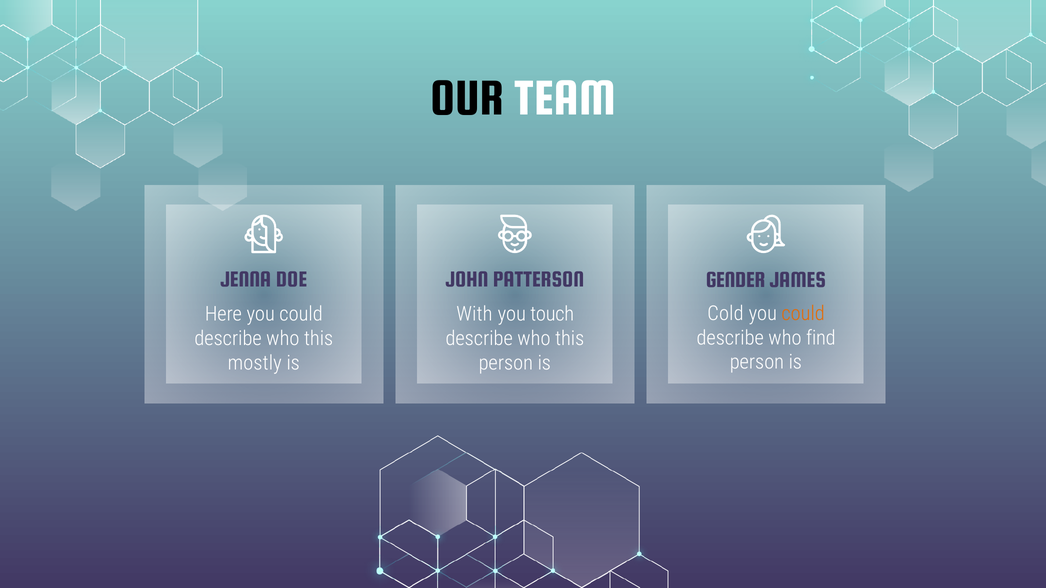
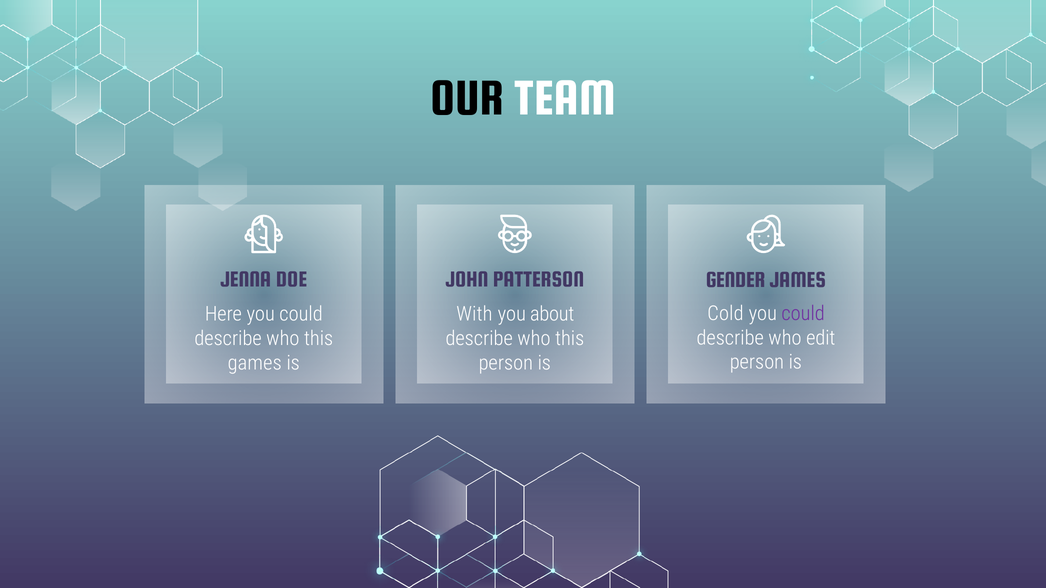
could colour: orange -> purple (803, 314)
touch: touch -> about (552, 314)
find: find -> edit (821, 338)
mostly: mostly -> games (255, 363)
